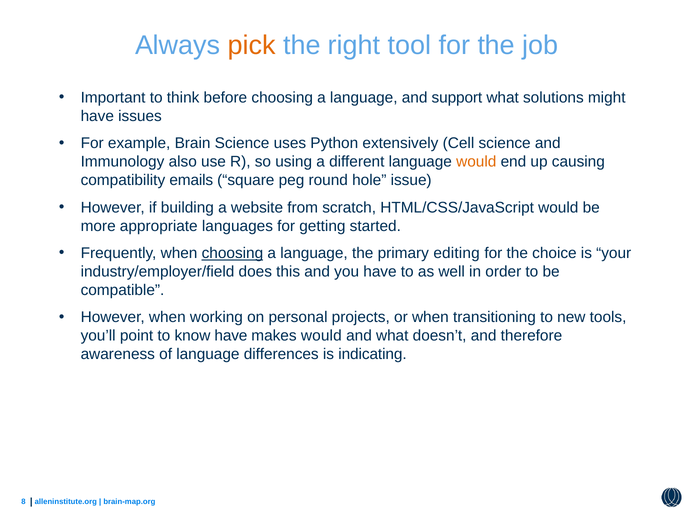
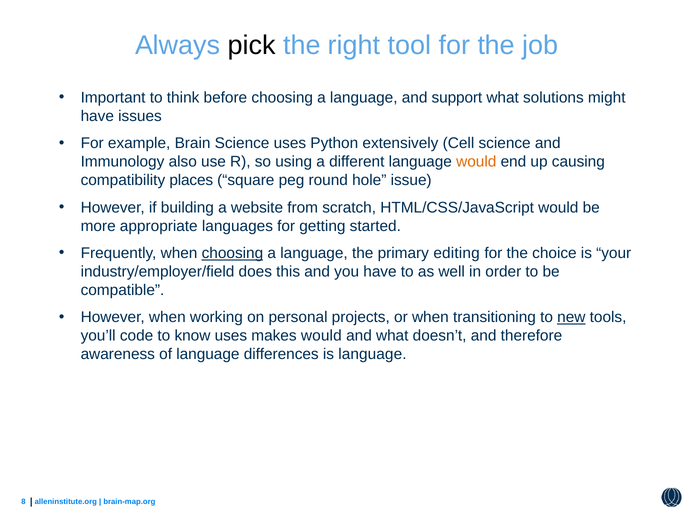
pick colour: orange -> black (252, 45)
emails: emails -> places (191, 180)
new underline: none -> present (571, 317)
point: point -> code (137, 336)
know have: have -> uses (231, 336)
is indicating: indicating -> language (372, 354)
